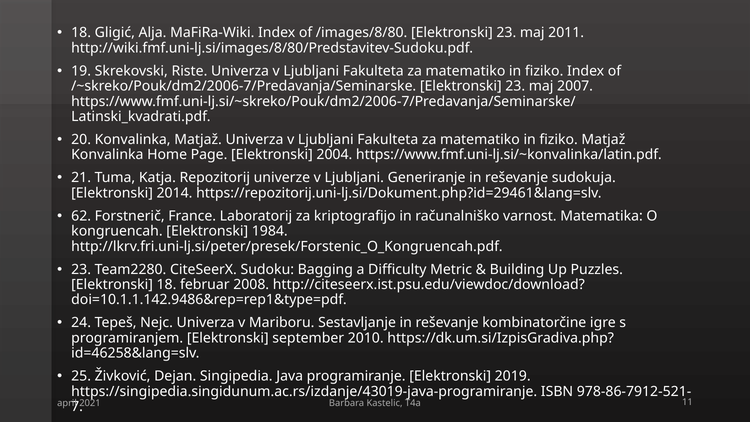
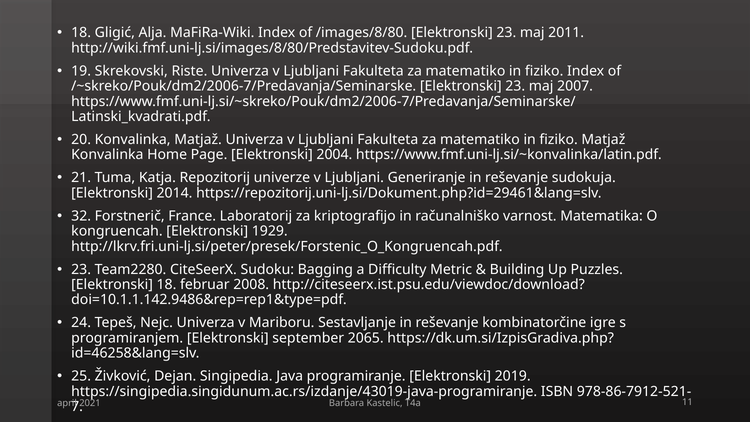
62: 62 -> 32 (81, 216)
1984: 1984 -> 1929 (270, 231)
2010: 2010 -> 2065 (366, 338)
